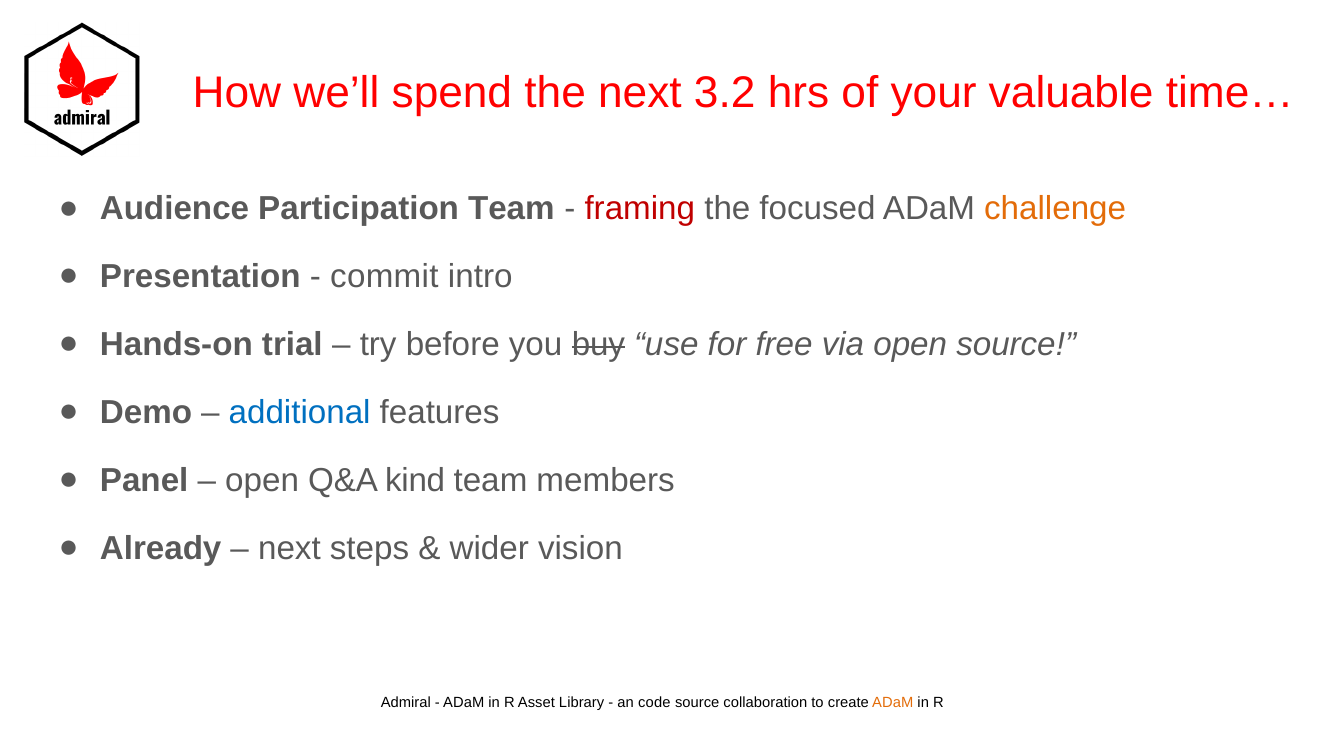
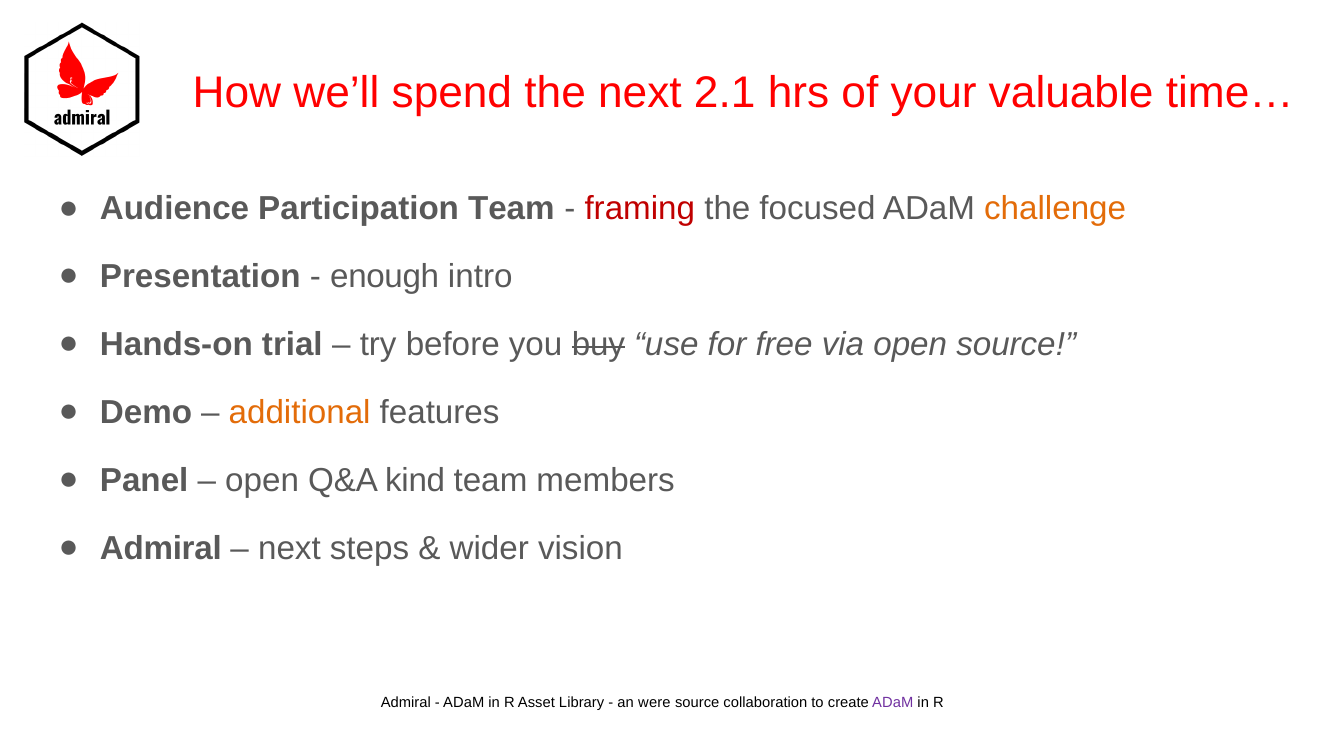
3.2: 3.2 -> 2.1 (725, 92)
commit: commit -> enough (385, 277)
additional colour: blue -> orange (300, 412)
Already: Already -> Admiral (161, 548)
code: code -> were (654, 702)
ADaM colour: orange -> purple (893, 702)
